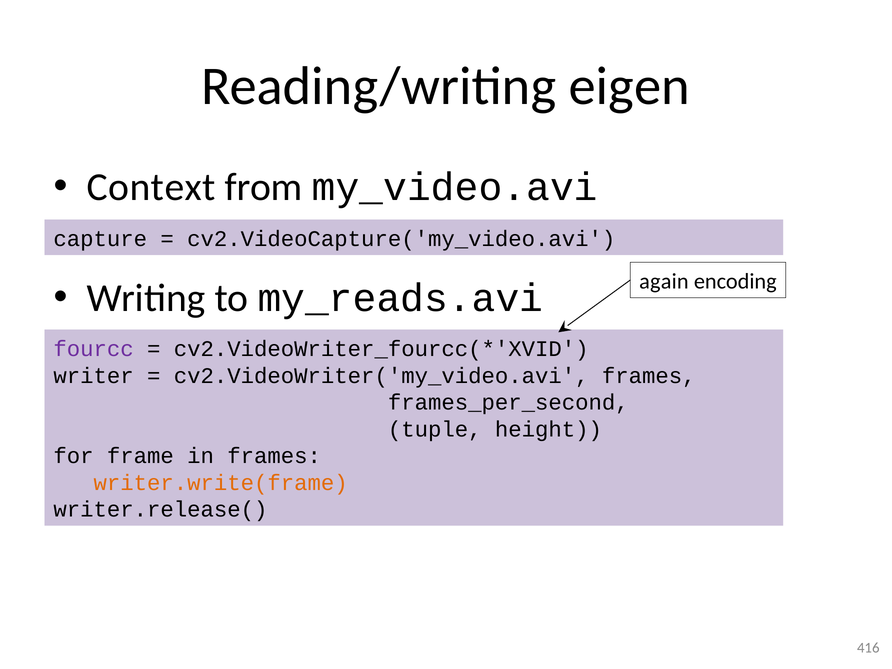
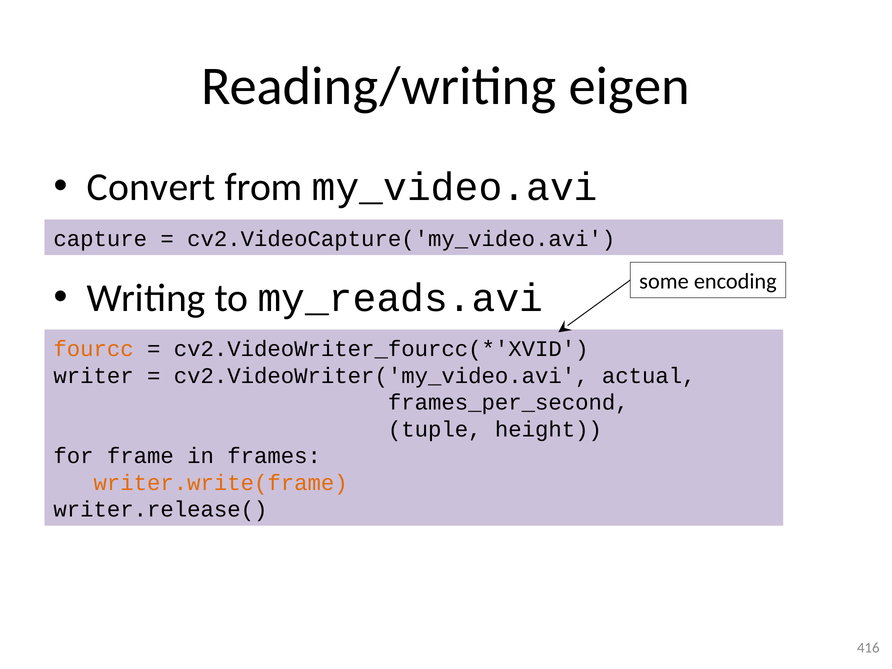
Context: Context -> Convert (151, 187)
again: again -> some (664, 281)
fourcc colour: purple -> orange (94, 349)
cv2.VideoWriter('my_video.avi frames: frames -> actual (649, 376)
